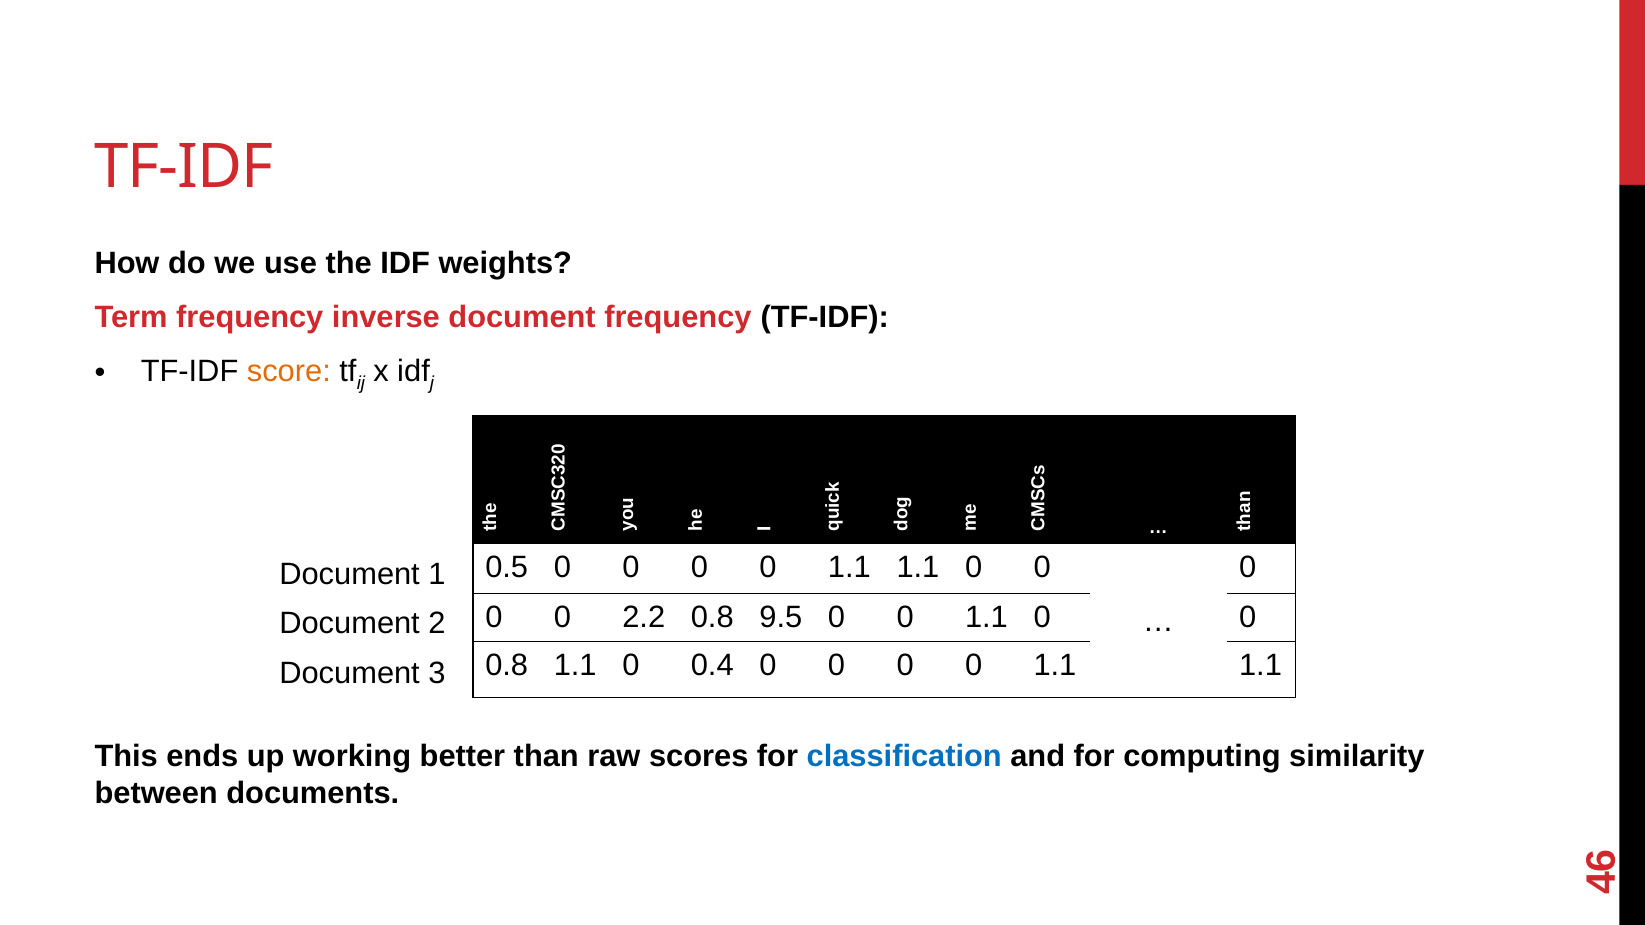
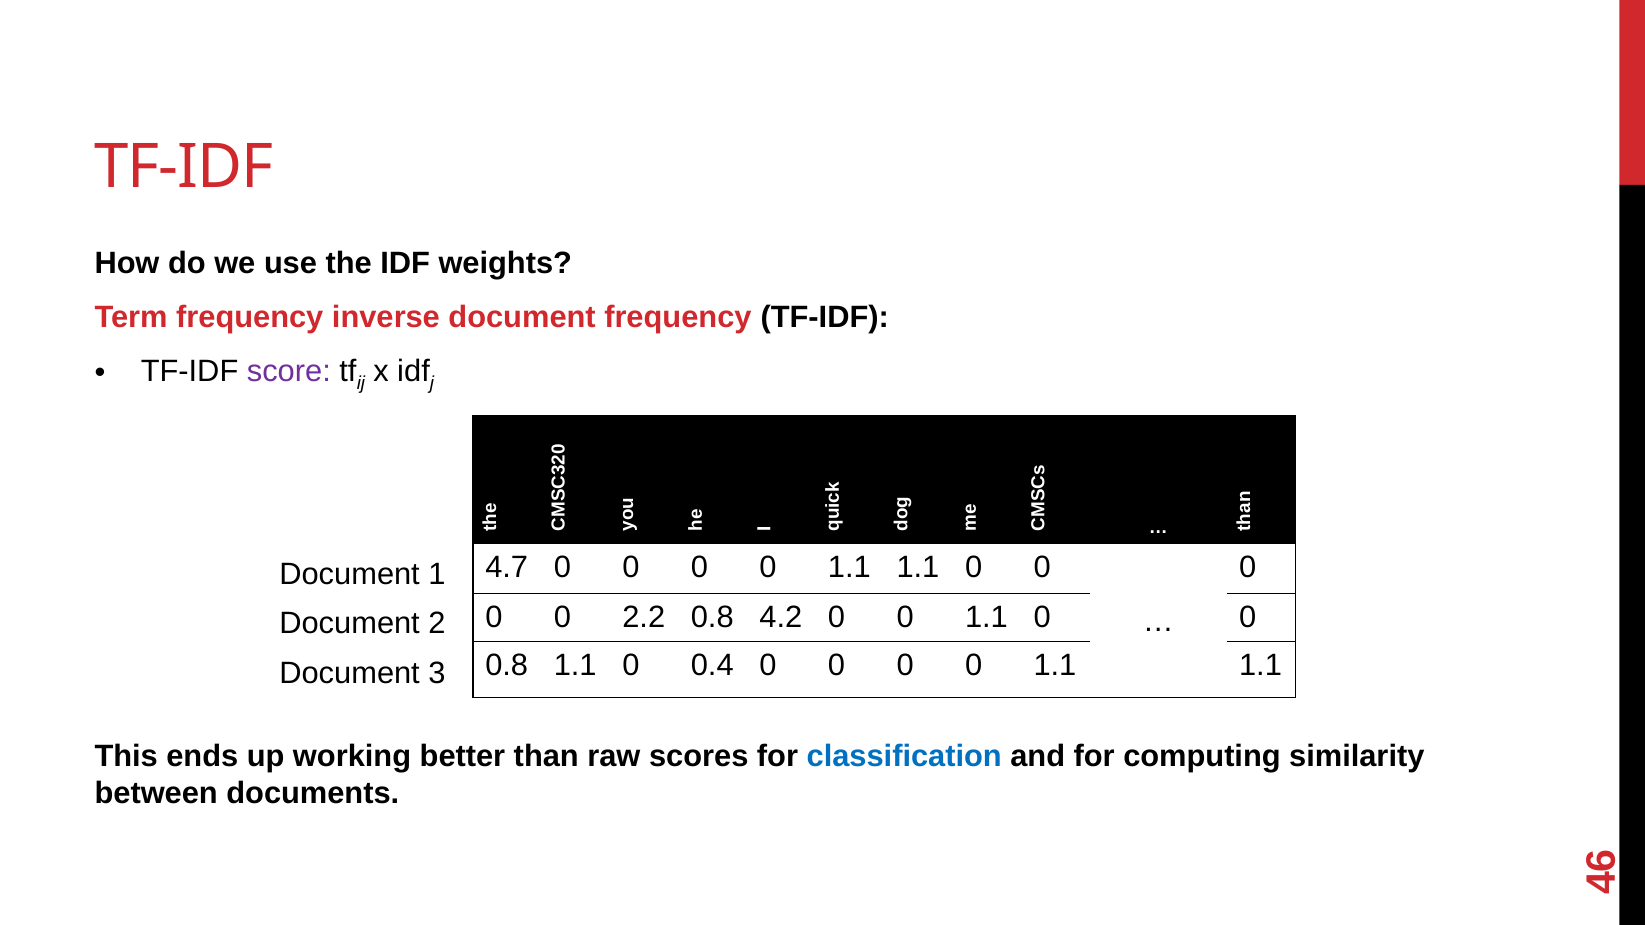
score colour: orange -> purple (289, 372)
0.5: 0.5 -> 4.7 (507, 568)
9.5: 9.5 -> 4.2 (781, 618)
